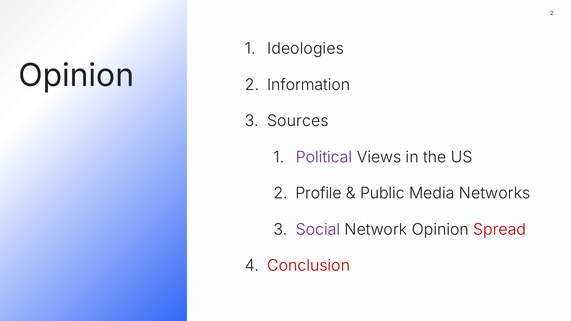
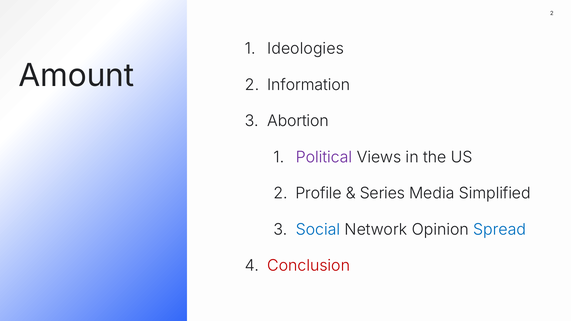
Opinion: Opinion -> Amount (76, 76)
Sources: Sources -> Abortion (298, 121)
Public: Public -> Series (382, 193)
Networks: Networks -> Simplified (495, 193)
Social colour: purple -> blue (318, 230)
Spread colour: red -> blue (500, 230)
